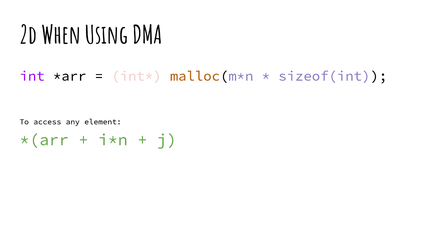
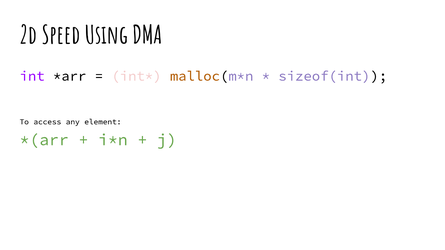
When: When -> Speed (61, 36)
